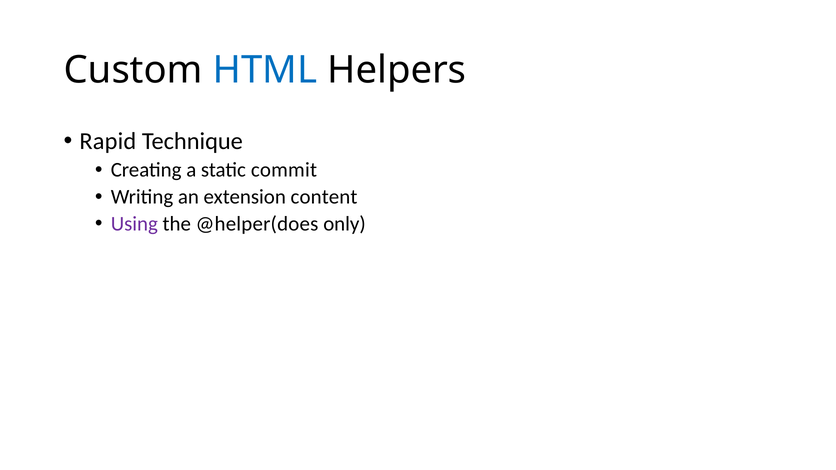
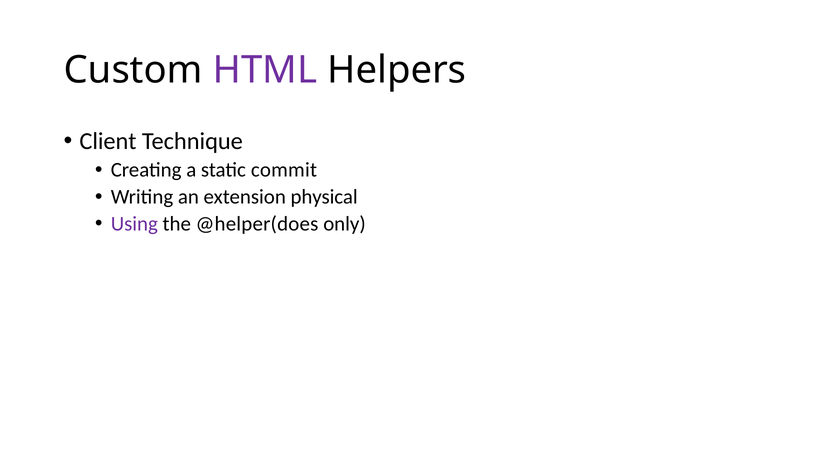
HTML colour: blue -> purple (265, 70)
Rapid: Rapid -> Client (108, 141)
content: content -> physical (324, 197)
